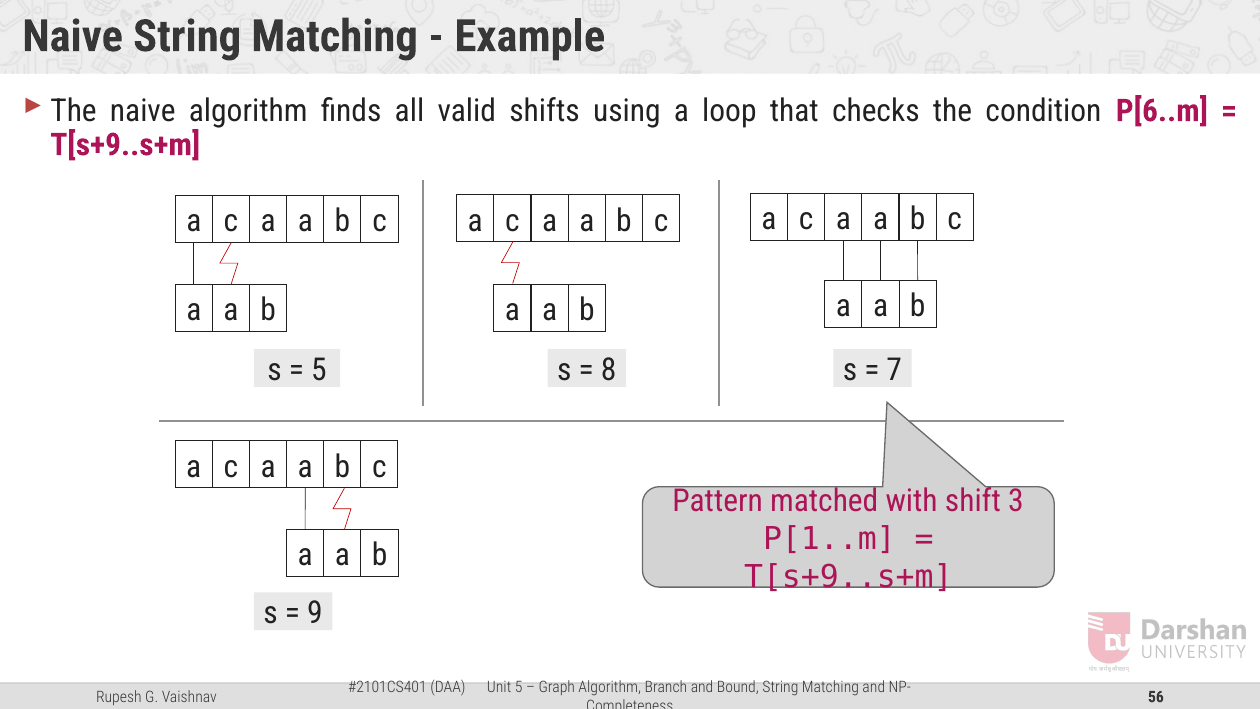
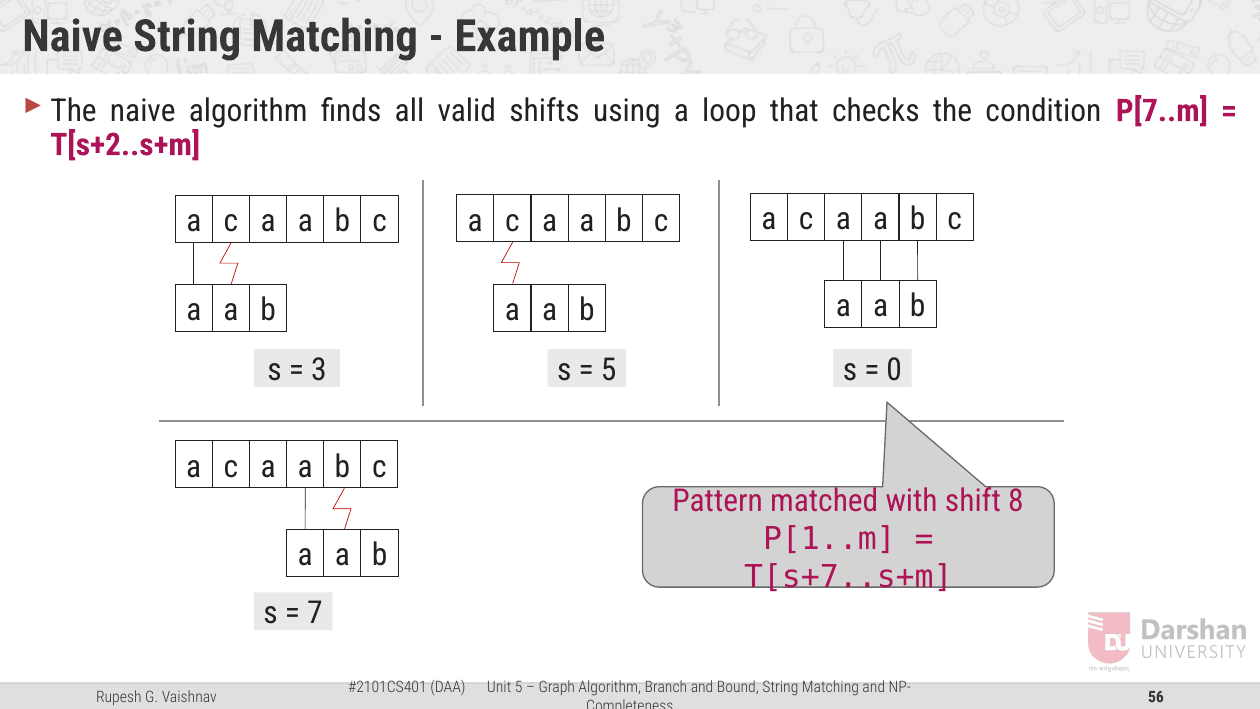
P[6..m: P[6..m -> P[7..m (1162, 111)
T[s+9..s+m: T[s+9..s+m -> T[s+2..s+m (125, 145)
5: 5 -> 3 (319, 370)
8: 8 -> 5 (609, 370)
7: 7 -> 0 (894, 370)
3: 3 -> 8 (1016, 501)
T[s+9..s+m: T[s+9..s+m -> T[s+7..s+m (848, 577)
9: 9 -> 7 (315, 613)
